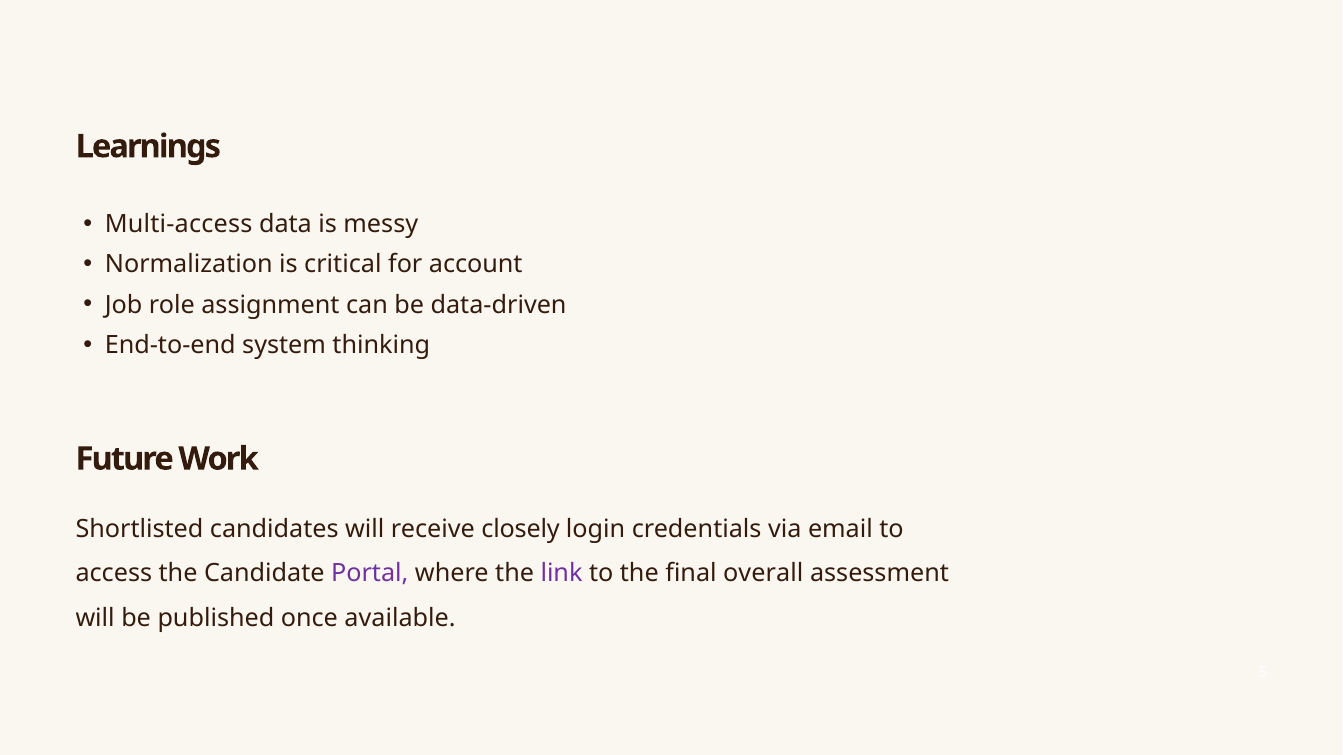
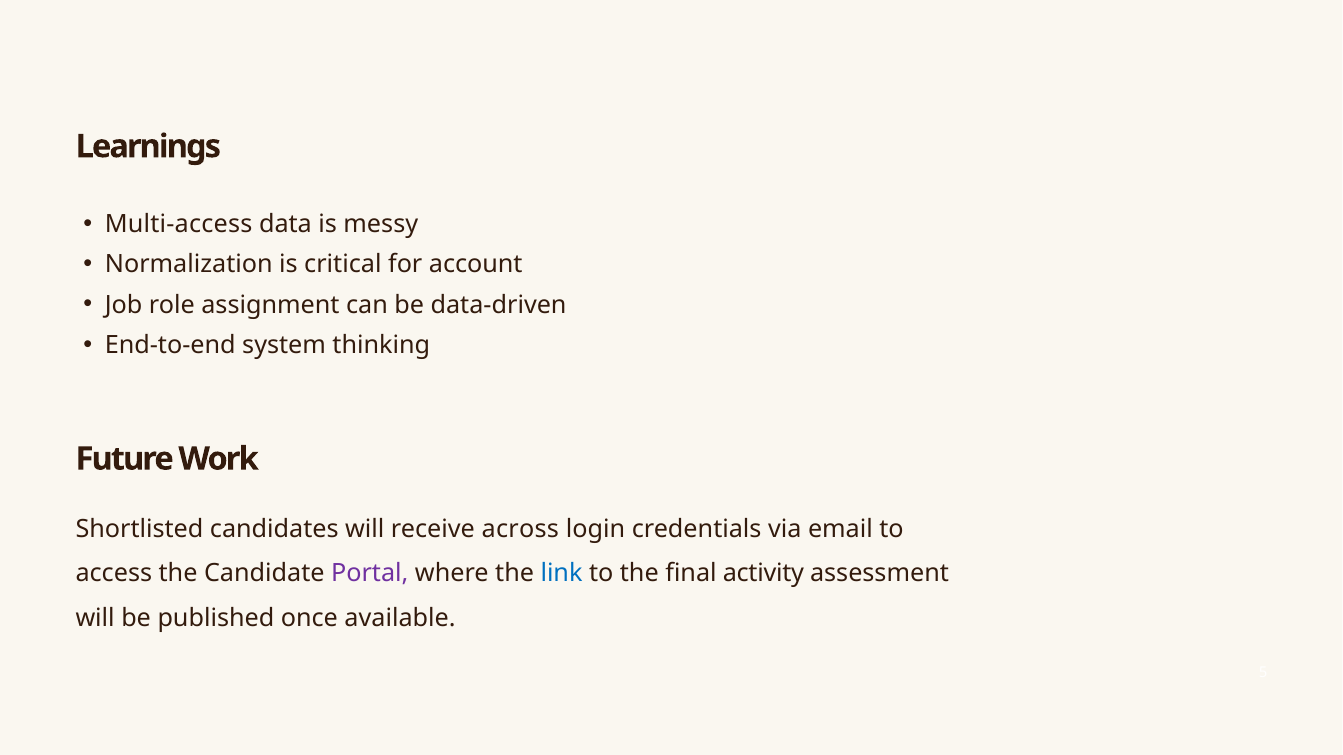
closely: closely -> across (520, 529)
link colour: purple -> blue (562, 574)
overall: overall -> activity (763, 574)
